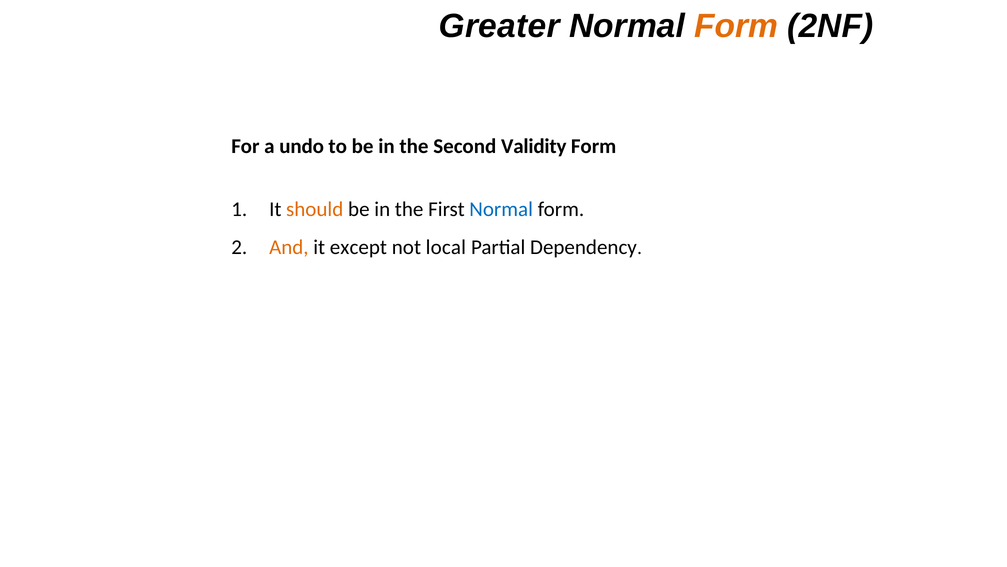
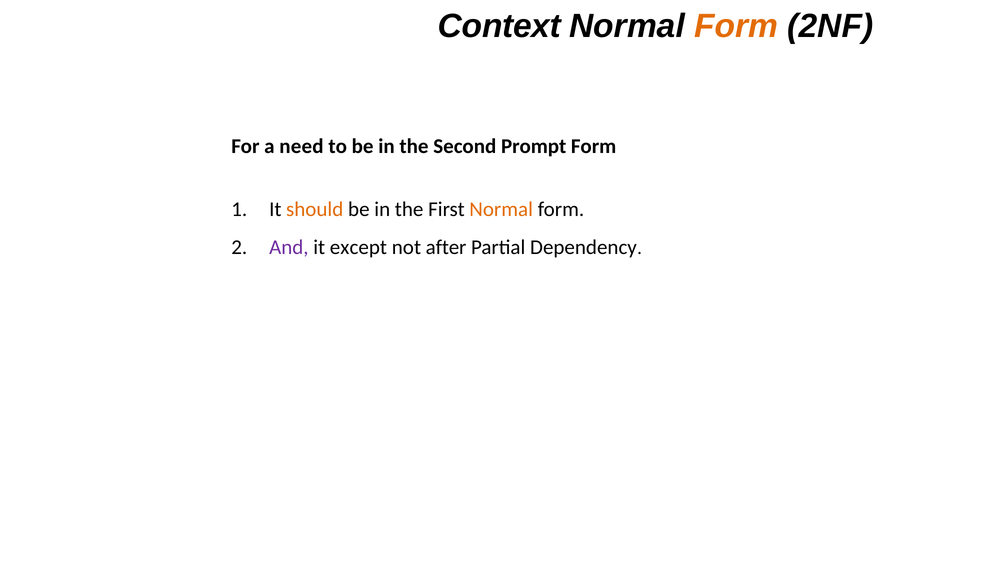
Greater: Greater -> Context (499, 26)
undo: undo -> need (301, 146)
Validity: Validity -> Prompt (534, 146)
Normal colour: blue -> orange (501, 209)
And colour: orange -> purple (289, 247)
local: local -> after (446, 247)
